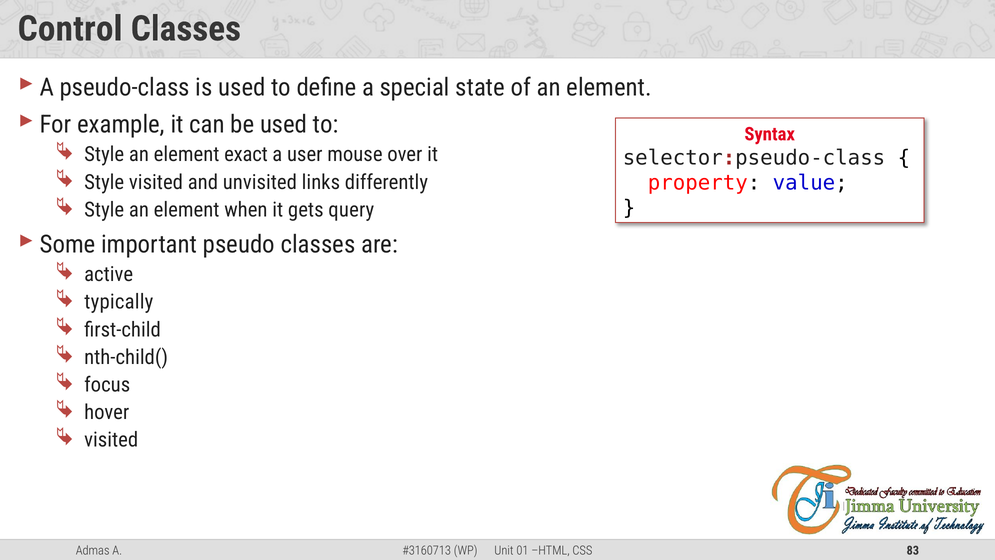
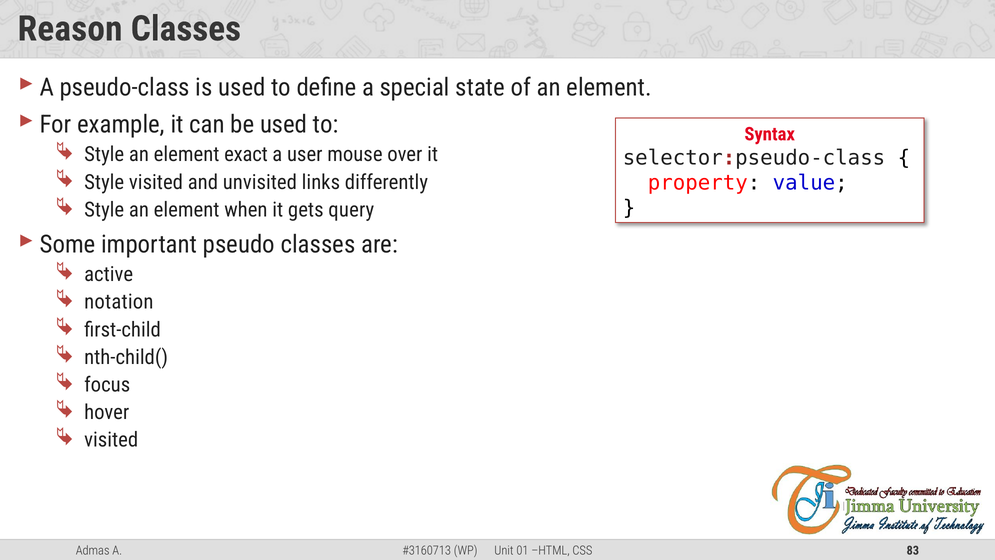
Control: Control -> Reason (70, 29)
typically: typically -> notation (119, 302)
